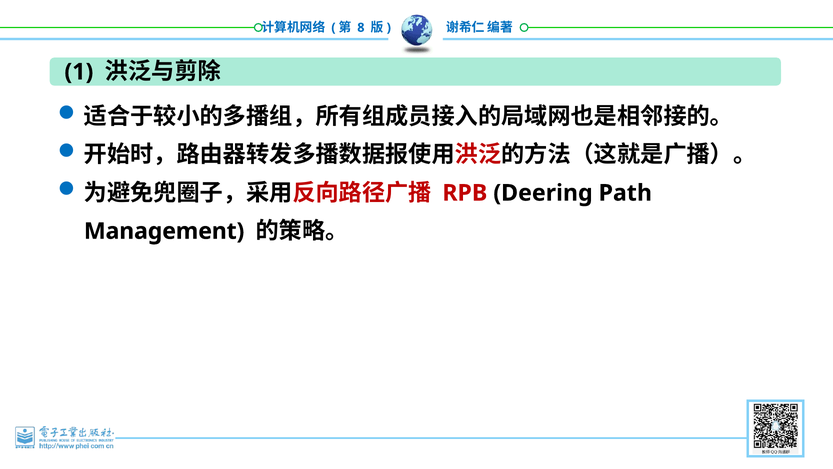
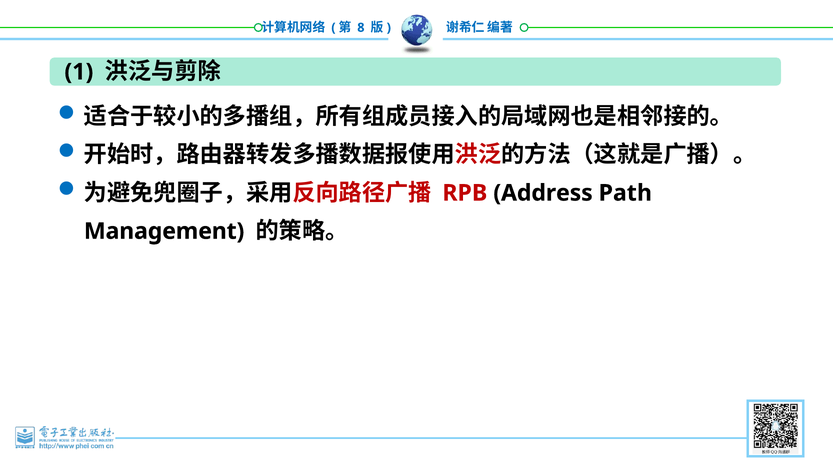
Deering: Deering -> Address (543, 193)
